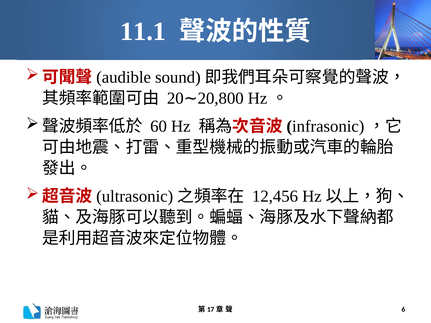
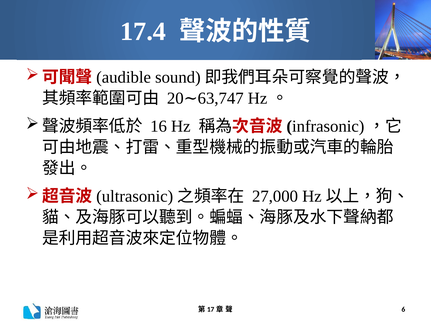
11.1: 11.1 -> 17.4 (143, 31)
20,800: 20,800 -> 63,747 (221, 98)
60: 60 -> 16 (159, 127)
12,456: 12,456 -> 27,000 (275, 197)
